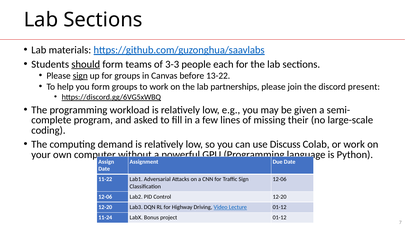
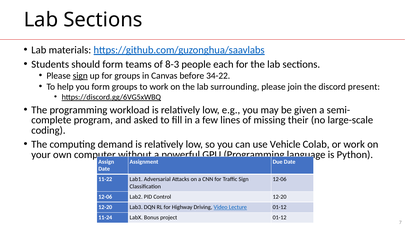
should underline: present -> none (86, 64)
3-3: 3-3 -> 8-3 (172, 64)
13-22: 13-22 -> 34-22 (218, 76)
partnerships: partnerships -> surrounding (235, 87)
Discuss: Discuss -> Vehicle (285, 144)
